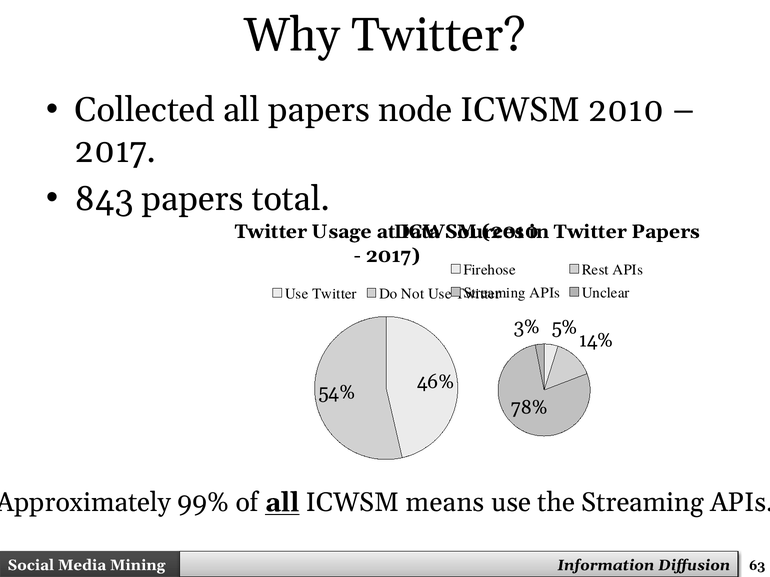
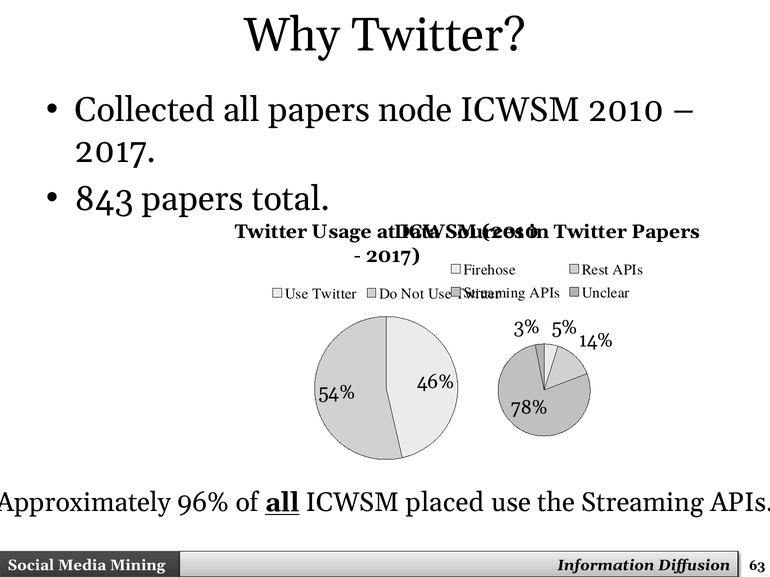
99%: 99% -> 96% (203, 503)
means: means -> placed (445, 503)
